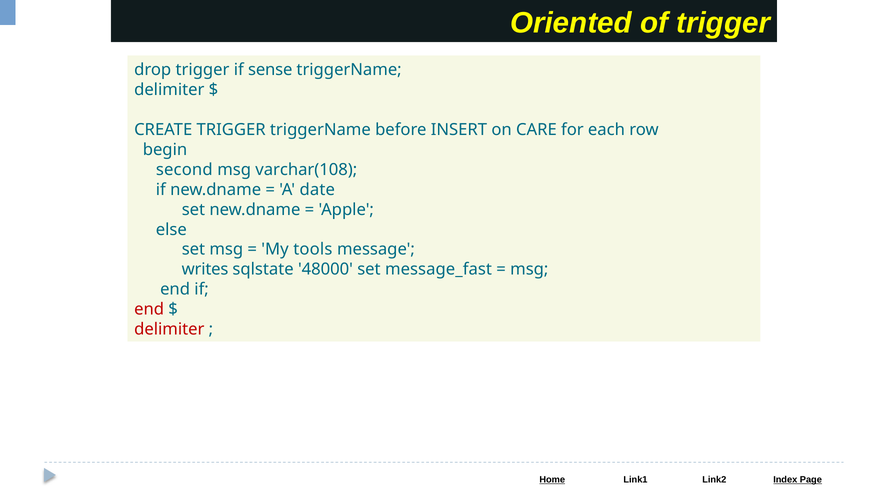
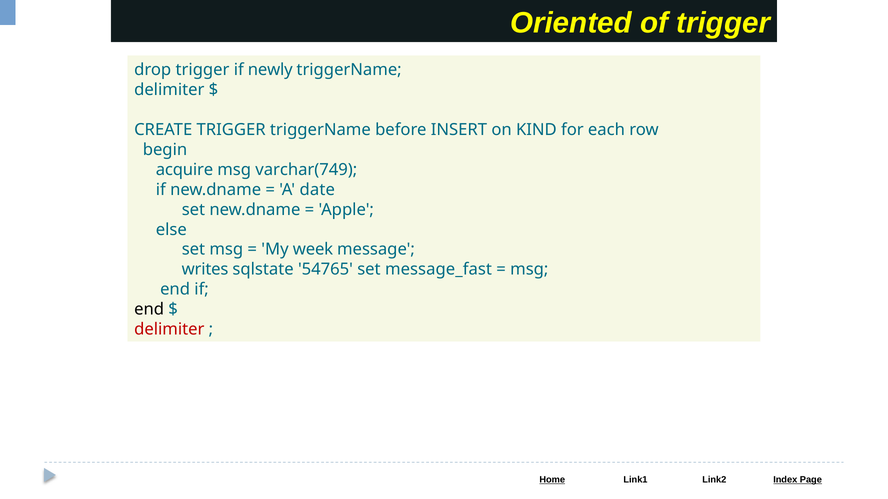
sense: sense -> newly (270, 70)
CARE: CARE -> KIND (536, 130)
second: second -> acquire (184, 170)
varchar(108: varchar(108 -> varchar(749 (306, 170)
tools: tools -> week (313, 250)
48000: 48000 -> 54765 (325, 270)
end colour: red -> black (149, 310)
